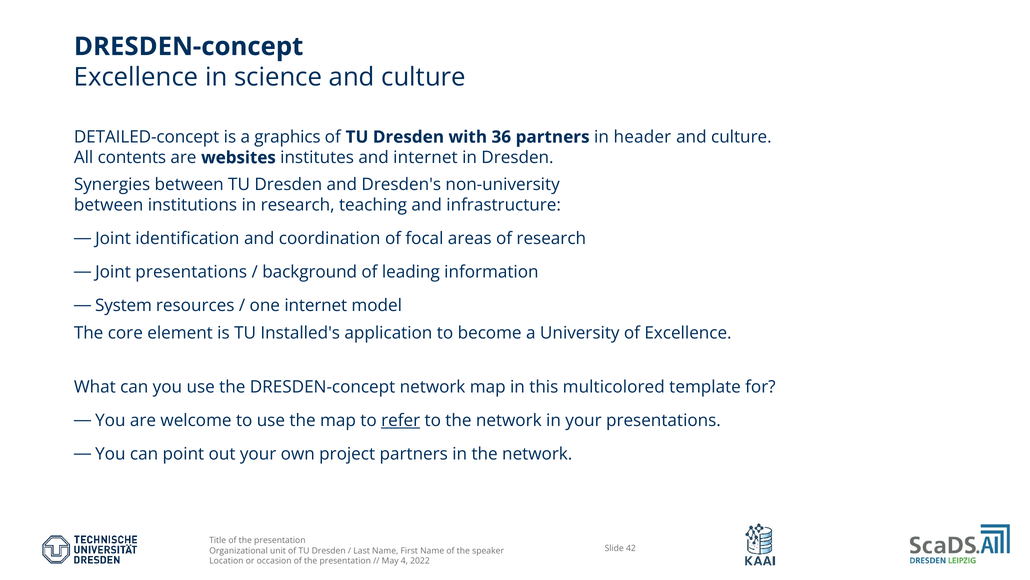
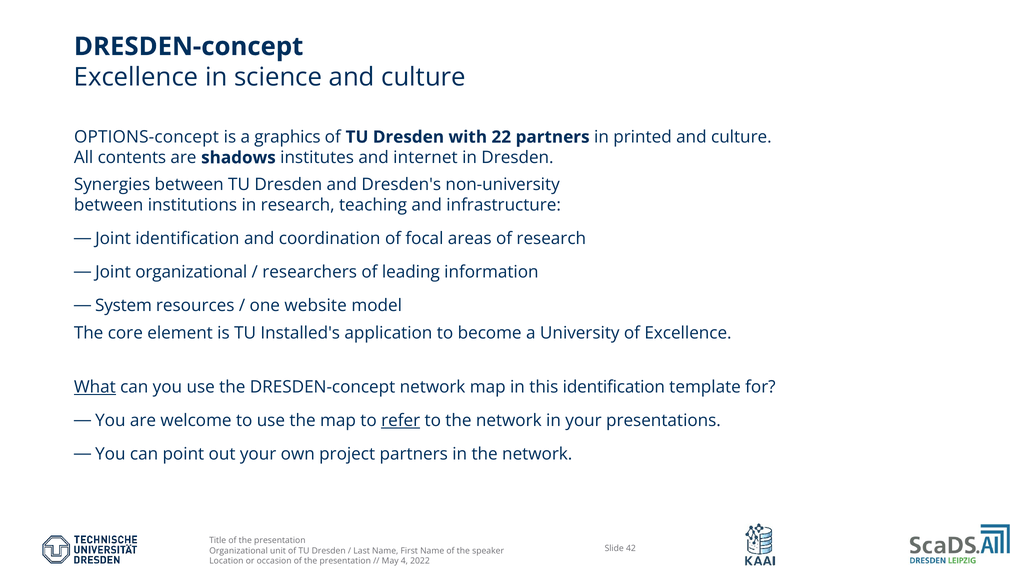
DETAILED-concept: DETAILED-concept -> OPTIONS-concept (146, 137)
36: 36 -> 22 (501, 137)
header: header -> printed (643, 137)
websites: websites -> shadows (238, 157)
Joint presentations: presentations -> organizational (191, 272)
background: background -> researchers (310, 272)
one internet: internet -> website (316, 305)
What underline: none -> present (95, 387)
this multicolored: multicolored -> identification (614, 387)
